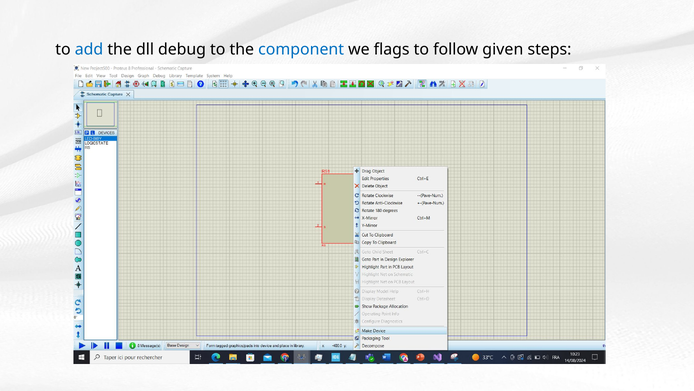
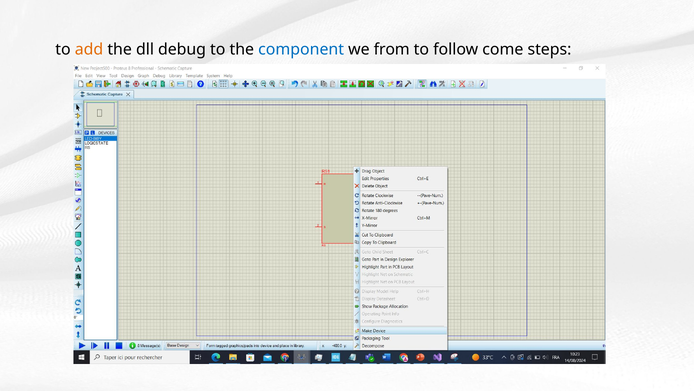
add colour: blue -> orange (89, 49)
flags: flags -> from (392, 49)
given: given -> come (503, 49)
